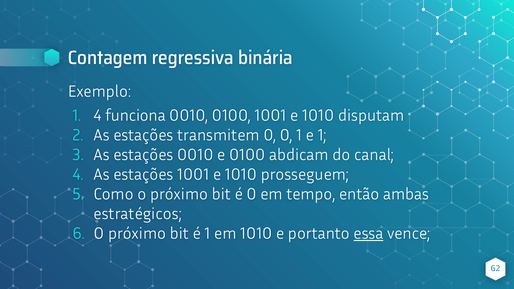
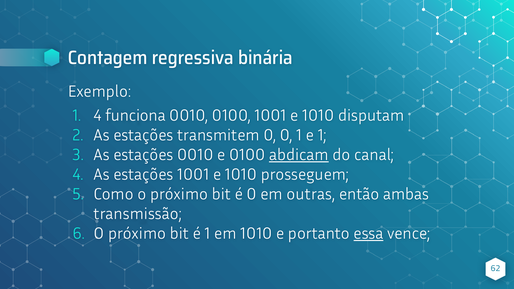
abdicam underline: none -> present (299, 155)
tempo: tempo -> outras (311, 194)
estratégicos: estratégicos -> transmissão (138, 214)
